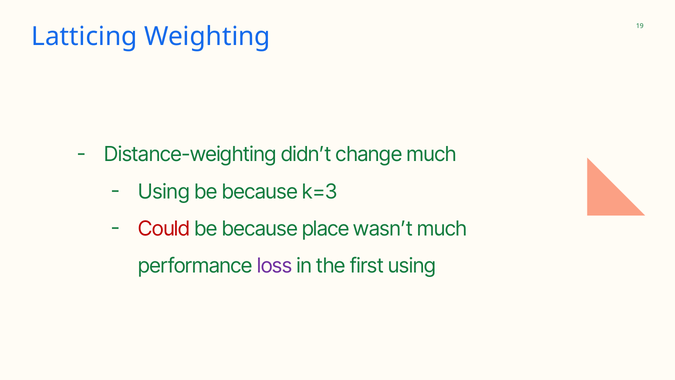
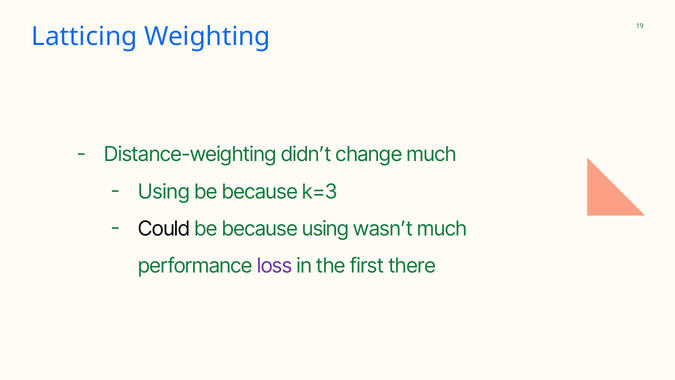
Could colour: red -> black (164, 229)
because place: place -> using (326, 229)
first using: using -> there (412, 266)
